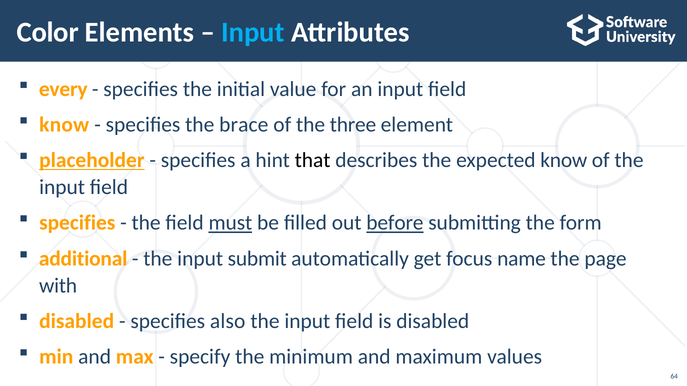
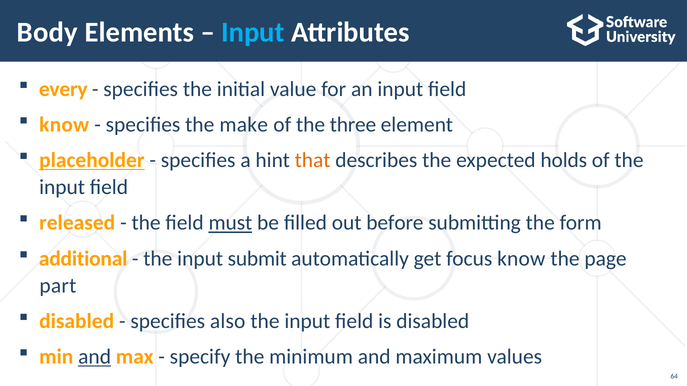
Color: Color -> Body (47, 33)
brace: brace -> make (244, 125)
that colour: black -> orange (313, 160)
expected know: know -> holds (564, 160)
specifies: specifies -> released (77, 223)
before underline: present -> none (395, 223)
focus name: name -> know (521, 259)
with: with -> part (58, 286)
and underline: none -> present (95, 357)
